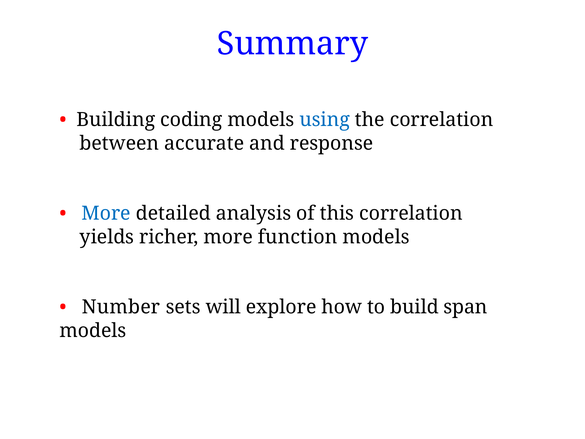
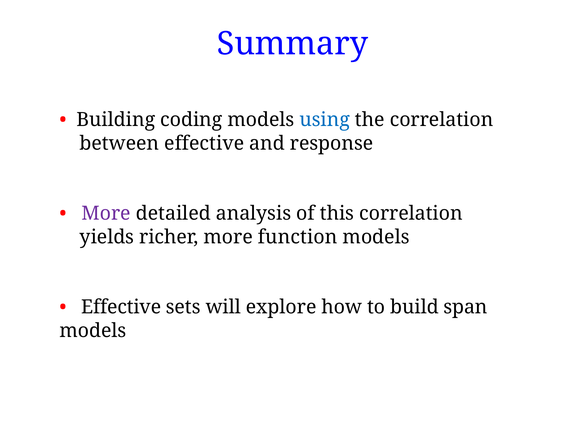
between accurate: accurate -> effective (204, 143)
More colour: blue -> purple (106, 213)
Number: Number -> Effective (121, 307)
